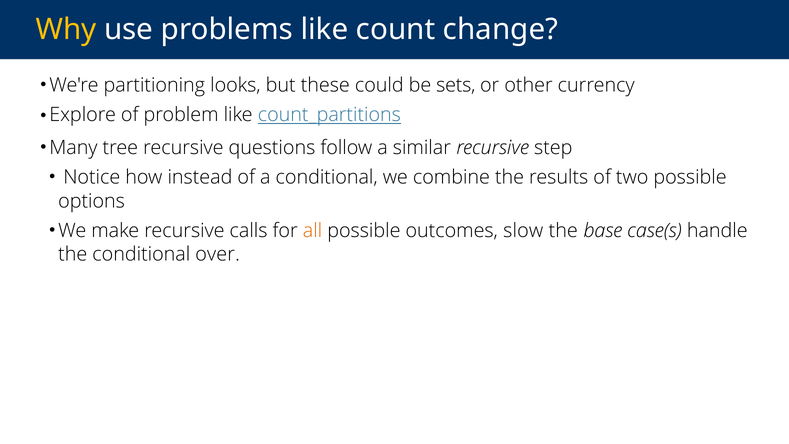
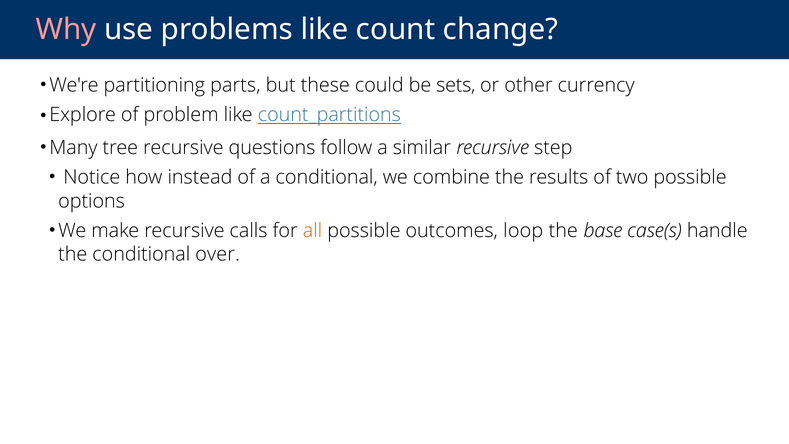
Why colour: yellow -> pink (66, 29)
looks: looks -> parts (235, 85)
slow: slow -> loop (523, 231)
